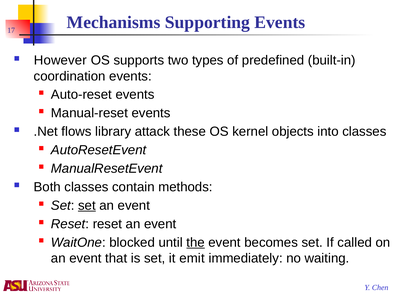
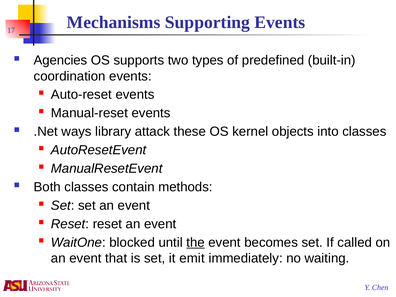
However: However -> Agencies (60, 60)
flows: flows -> ways (77, 132)
set underline: present -> none (87, 205)
